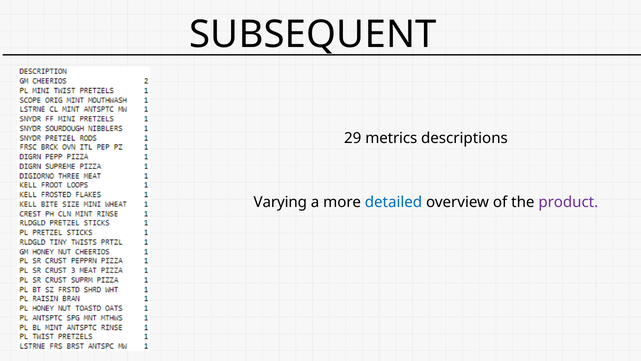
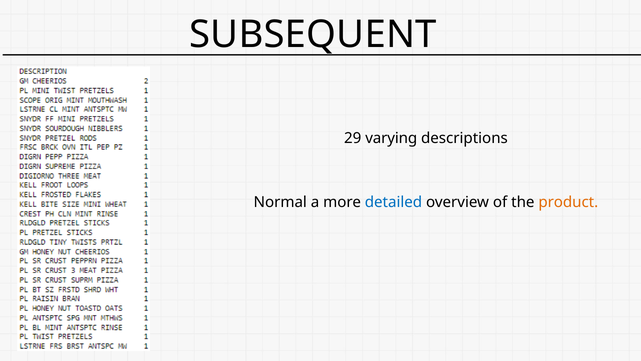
metrics: metrics -> varying (391, 138)
Varying: Varying -> Normal (280, 202)
product colour: purple -> orange (568, 202)
